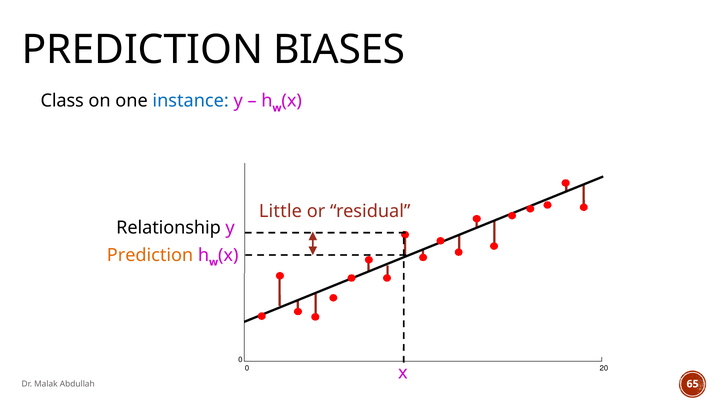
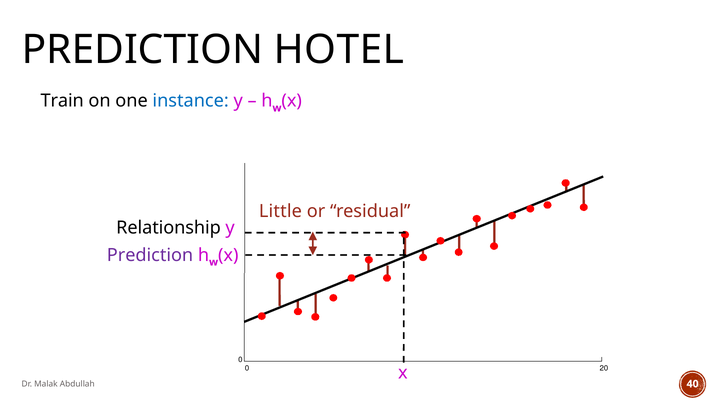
BIASES: BIASES -> HOTEL (339, 50)
Class: Class -> Train (62, 101)
Prediction colour: orange -> purple (150, 255)
65: 65 -> 40 (693, 384)
